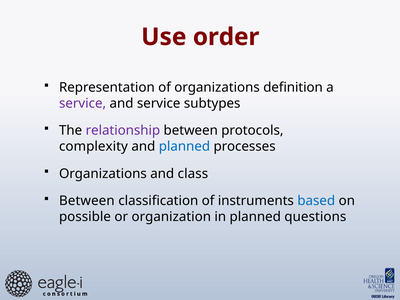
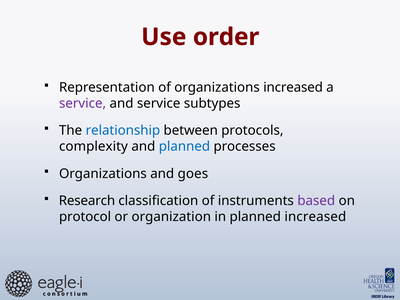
organizations definition: definition -> increased (293, 87)
relationship colour: purple -> blue (123, 131)
class: class -> goes (193, 174)
Between: Between -> Research (87, 201)
based colour: blue -> purple (316, 201)
possible: possible -> protocol (85, 217)
planned questions: questions -> increased (315, 217)
